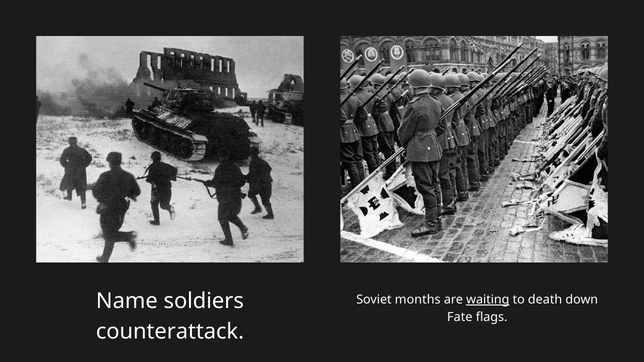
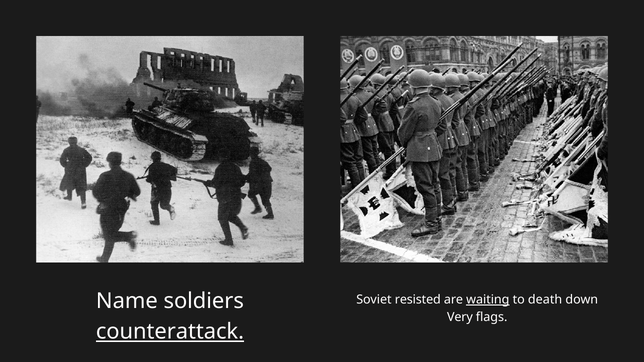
months: months -> resisted (418, 300)
Fate: Fate -> Very (460, 317)
counterattack underline: none -> present (170, 332)
